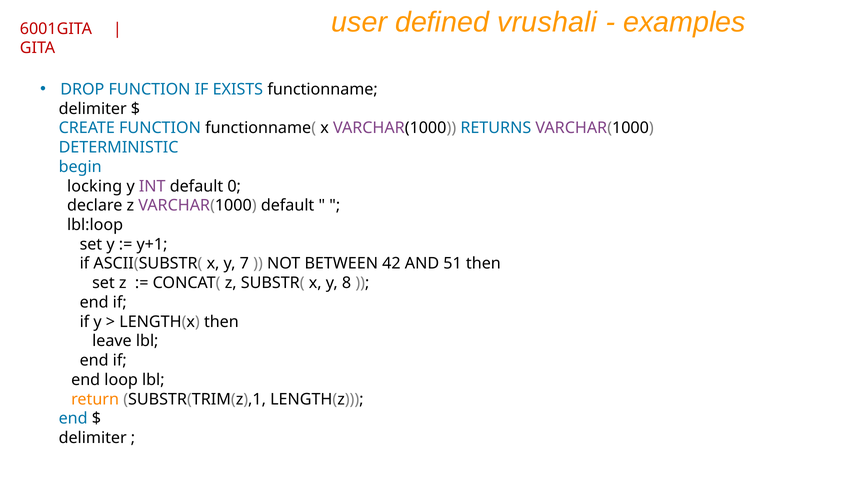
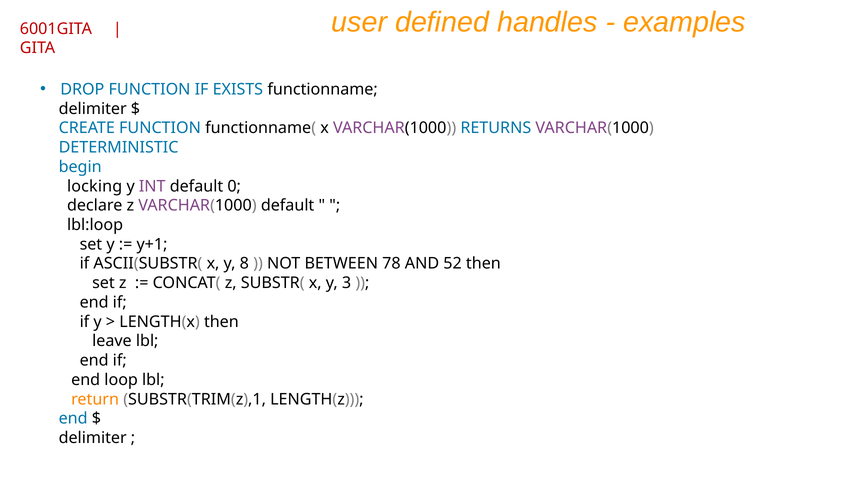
vrushali: vrushali -> handles (547, 22)
7: 7 -> 8 (244, 264)
42: 42 -> 78 (391, 264)
51: 51 -> 52 (453, 264)
8: 8 -> 3 (347, 283)
